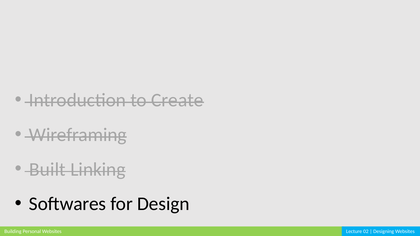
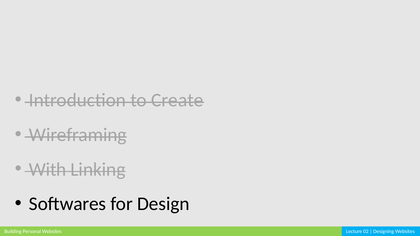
Built: Built -> With (48, 170)
